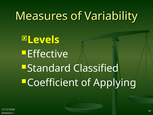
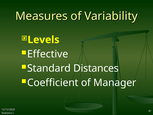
Classified: Classified -> Distances (96, 68)
Applying: Applying -> Manager (115, 83)
